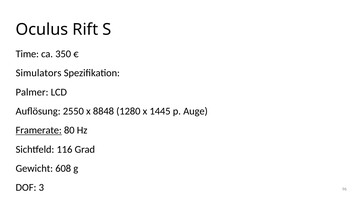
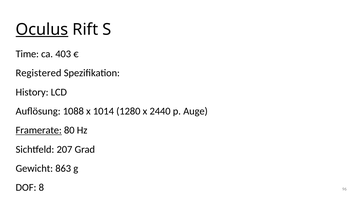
Oculus underline: none -> present (42, 30)
350: 350 -> 403 (63, 54)
Simulators: Simulators -> Registered (39, 73)
Palmer: Palmer -> History (32, 92)
2550: 2550 -> 1088 (73, 111)
8848: 8848 -> 1014 (103, 111)
1445: 1445 -> 2440 (160, 111)
116: 116 -> 207 (64, 149)
608: 608 -> 863 (63, 168)
3: 3 -> 8 (41, 187)
